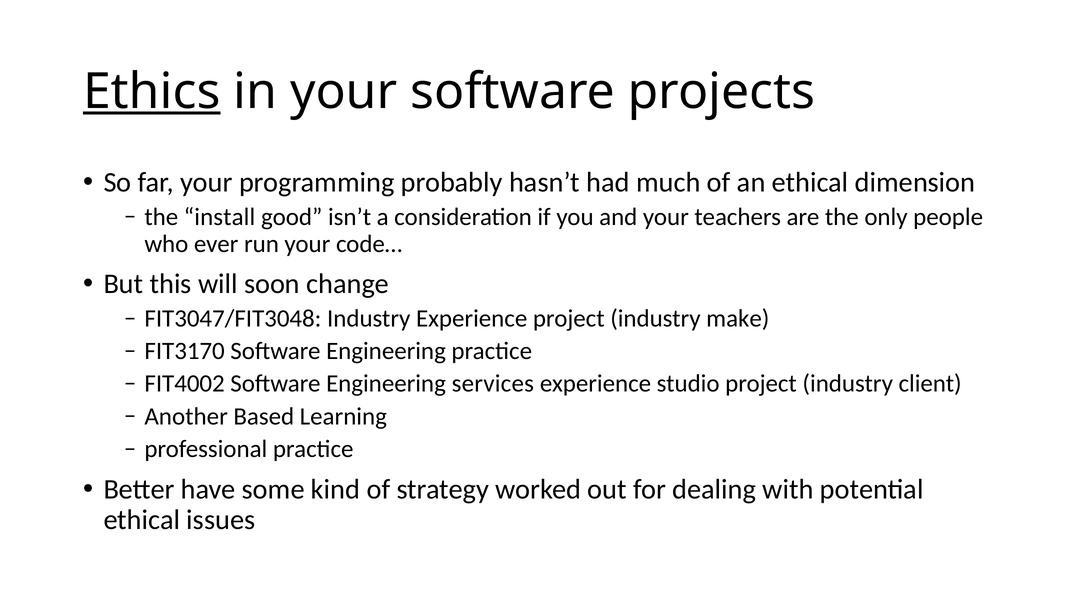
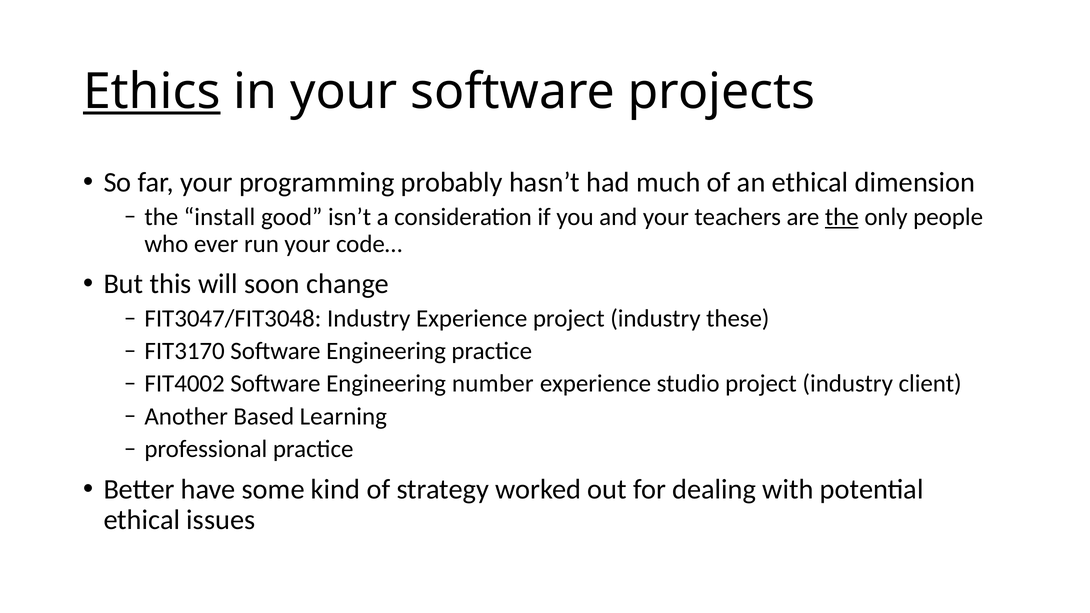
the underline: none -> present (842, 217)
make: make -> these (738, 319)
services: services -> number (493, 384)
